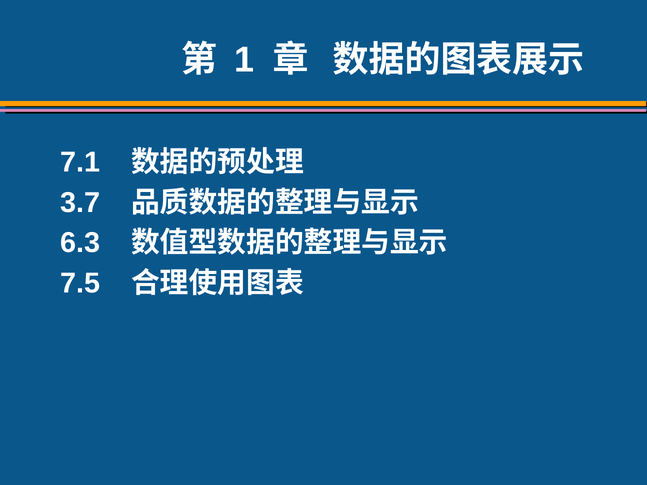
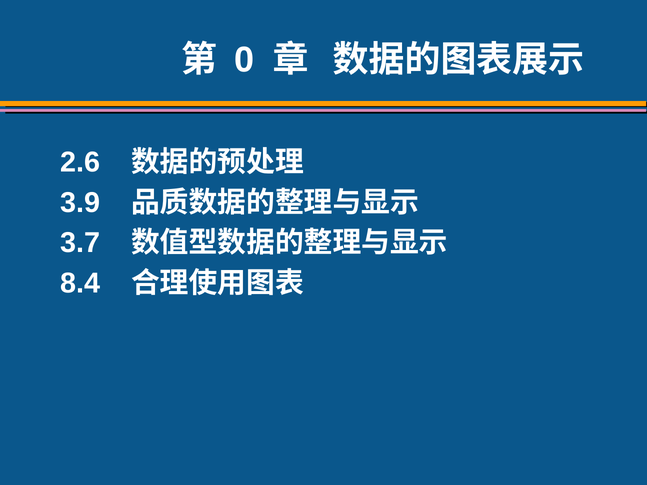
1: 1 -> 0 (244, 60)
7.1: 7.1 -> 2.6 (80, 163)
3.7: 3.7 -> 3.9 (80, 203)
6.3: 6.3 -> 3.7 (80, 243)
7.5: 7.5 -> 8.4 (80, 283)
